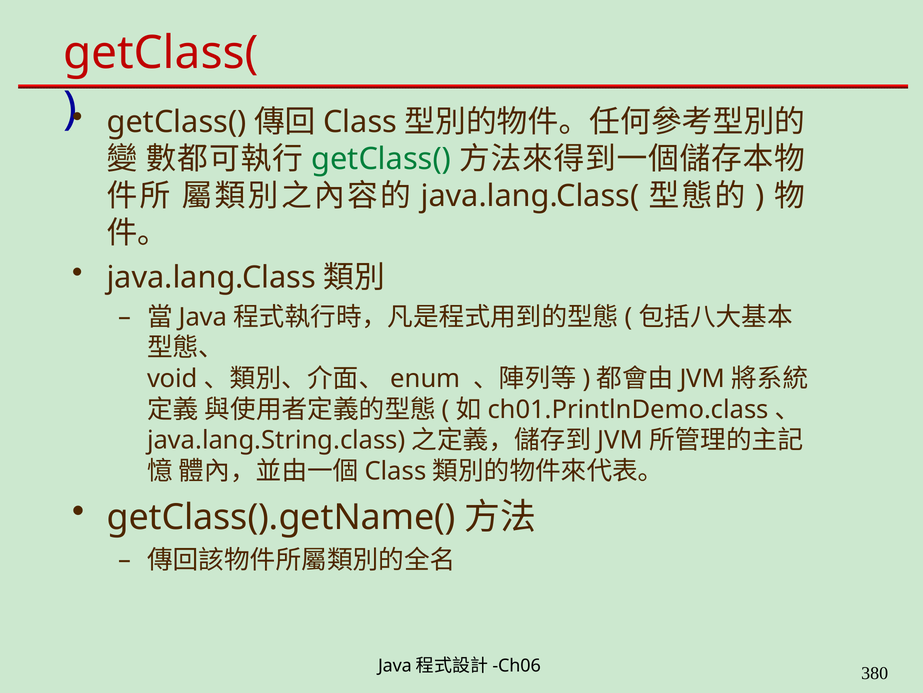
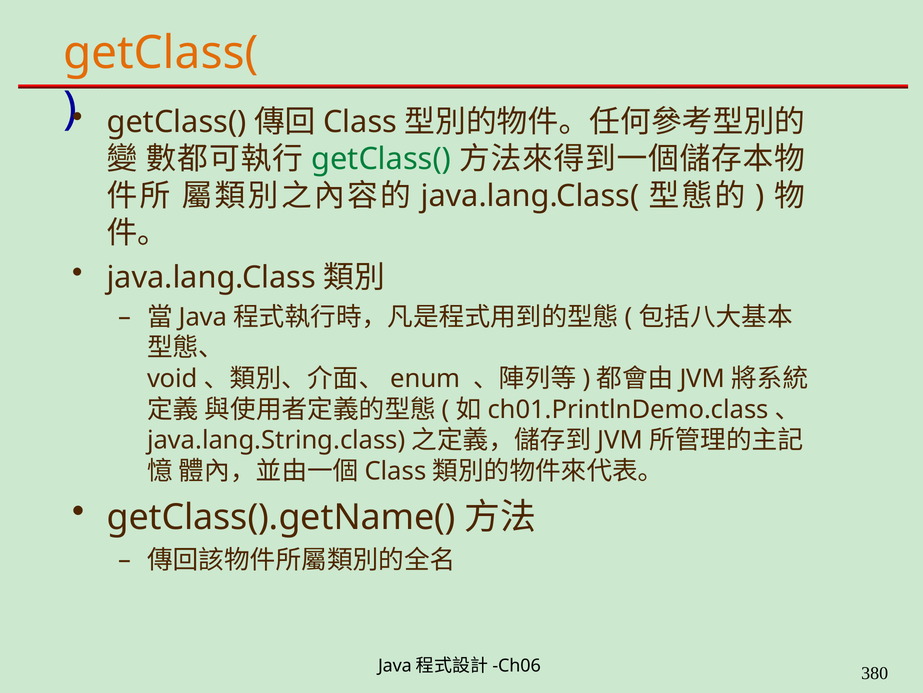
getClass( colour: red -> orange (161, 53)
